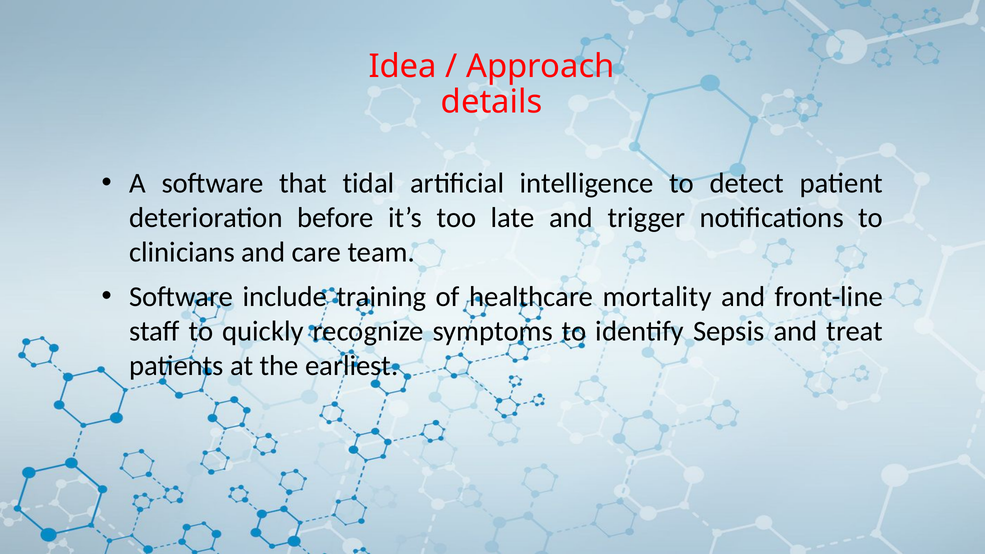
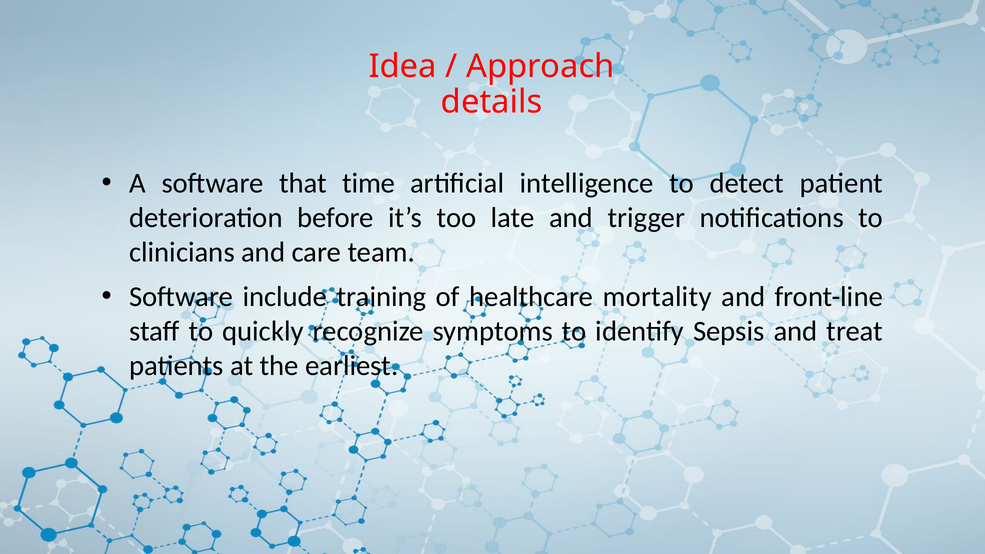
tidal: tidal -> time (369, 183)
